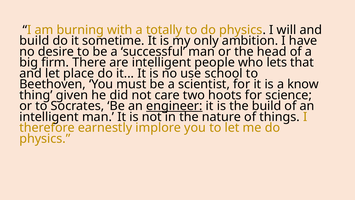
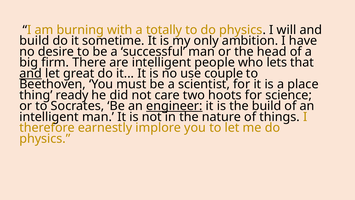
and underline: none -> present (31, 73)
place: place -> great (79, 73)
school: school -> couple (224, 73)
know: know -> place (303, 84)
given: given -> ready (72, 95)
